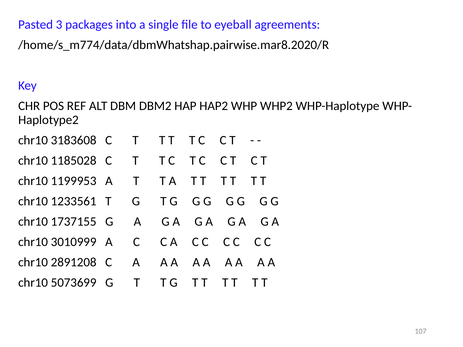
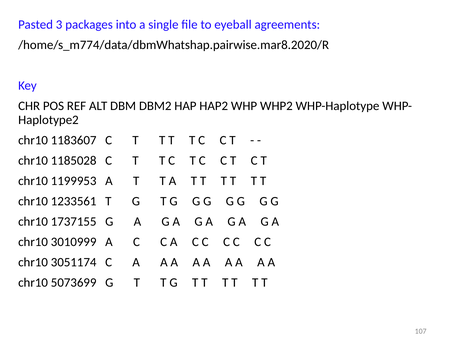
3183608: 3183608 -> 1183607 (74, 140)
2891208: 2891208 -> 3051174 (74, 262)
